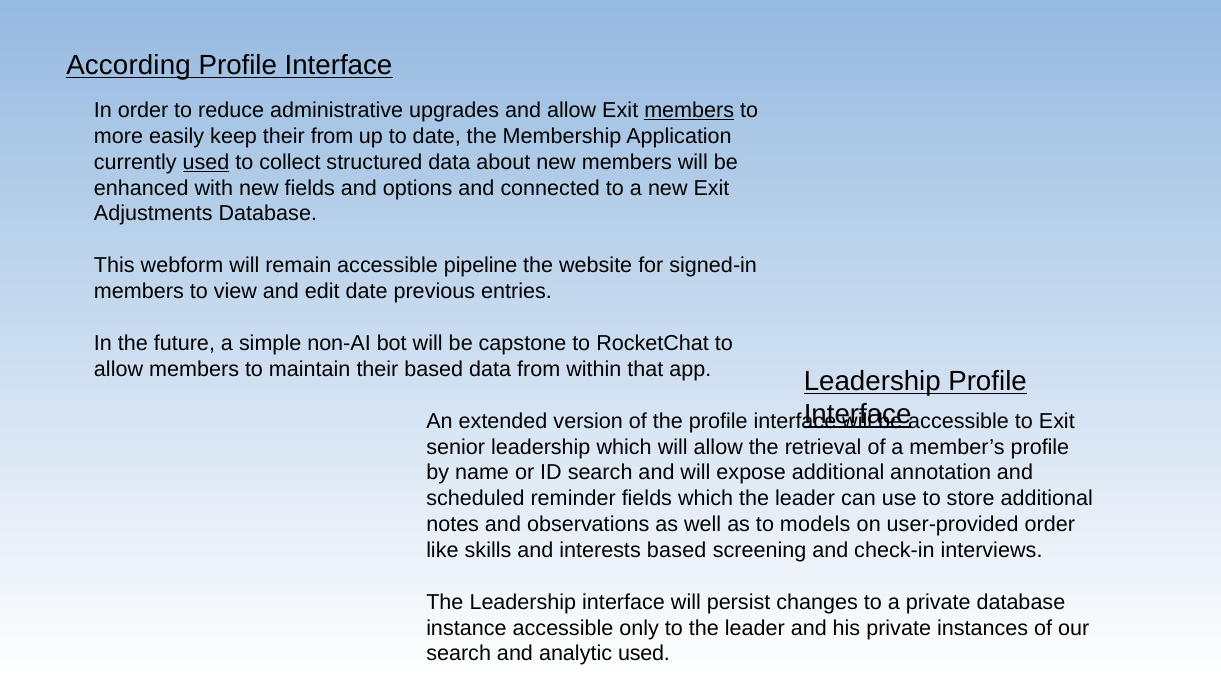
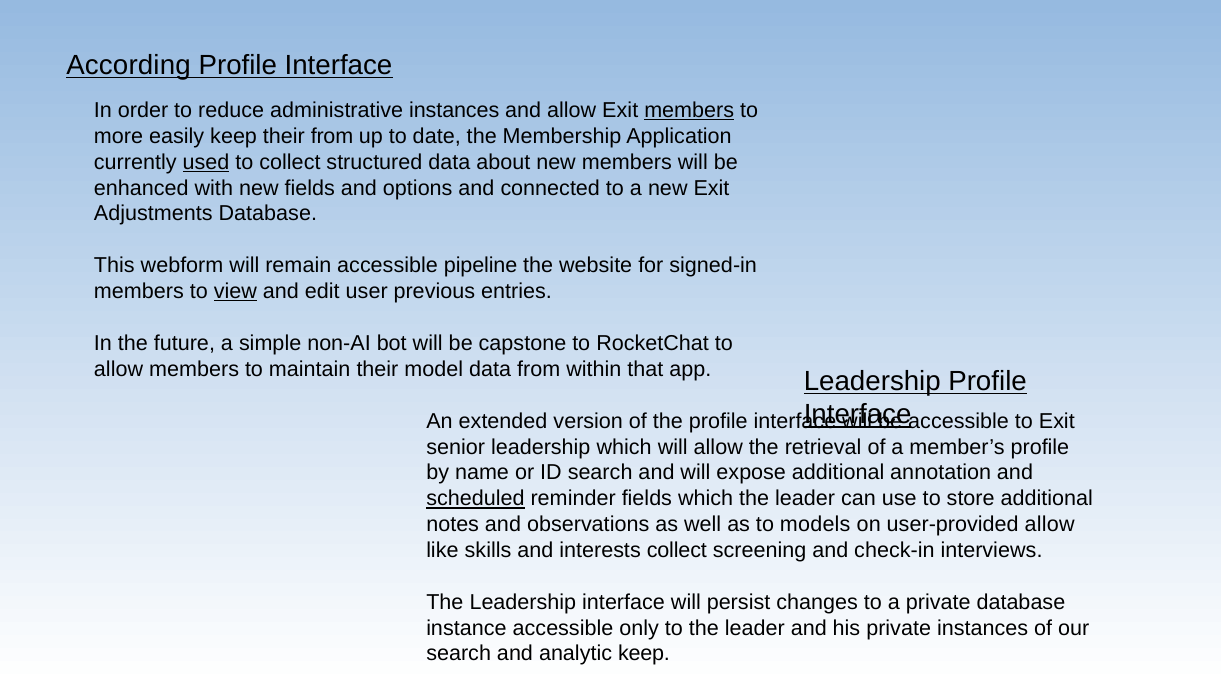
administrative upgrades: upgrades -> instances (454, 110)
view underline: none -> present (235, 291)
edit date: date -> user (367, 291)
their based: based -> model (434, 369)
scheduled underline: none -> present (476, 499)
user-provided order: order -> allow (1050, 524)
interests based: based -> collect (677, 550)
analytic used: used -> keep (644, 654)
